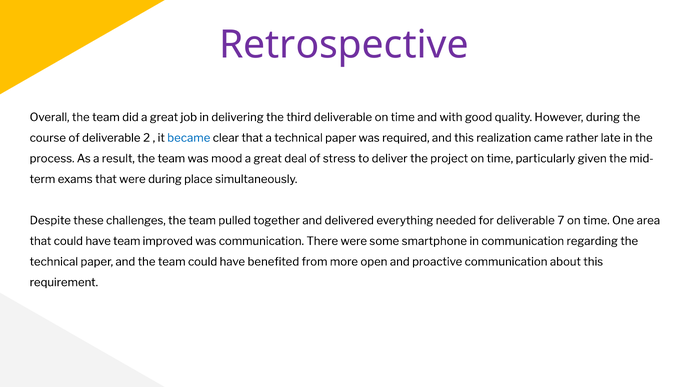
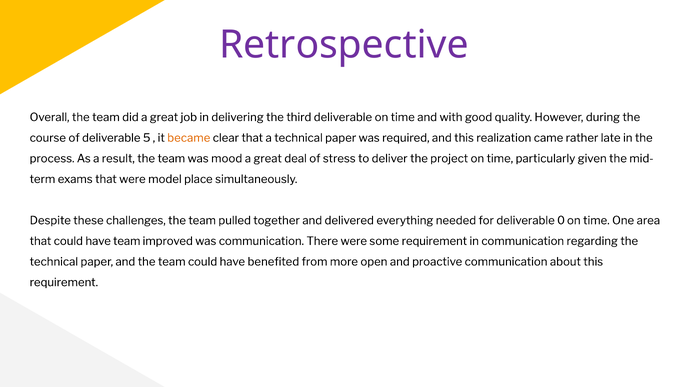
2: 2 -> 5 (147, 138)
became colour: blue -> orange (189, 138)
were during: during -> model (165, 179)
7: 7 -> 0 (561, 220)
some smartphone: smartphone -> requirement (434, 241)
